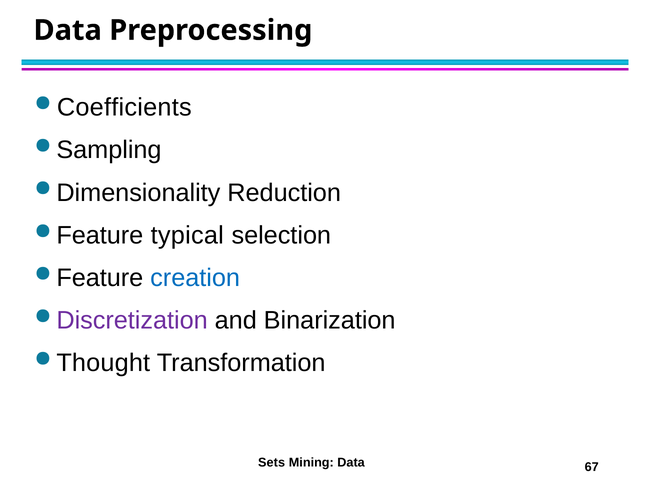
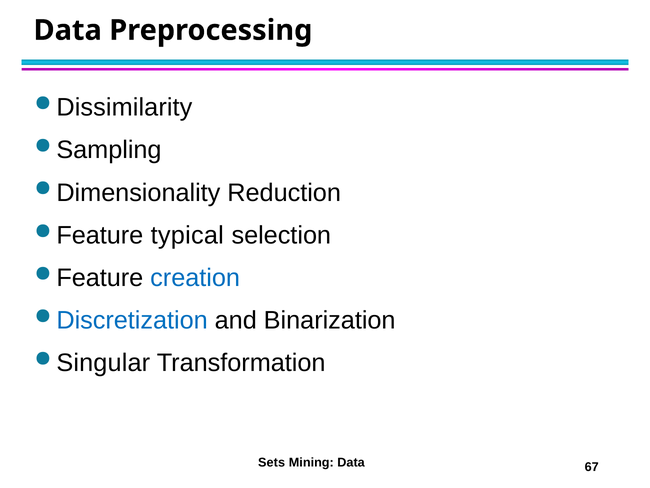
Coefficients: Coefficients -> Dissimilarity (124, 107)
Discretization colour: purple -> blue (132, 320)
Thought: Thought -> Singular (103, 363)
